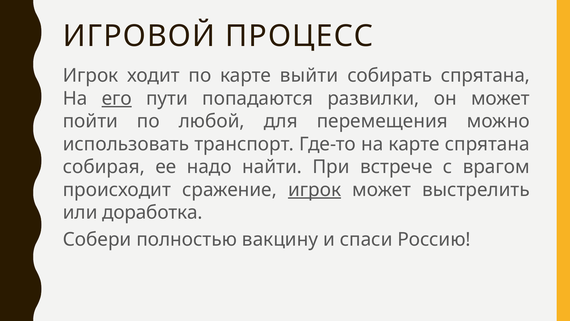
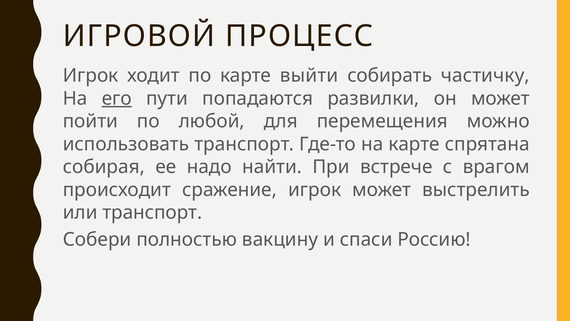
собирать спрятана: спрятана -> частичку (485, 76)
игрок underline: present -> none (315, 190)
или доработка: доработка -> транспорт (152, 212)
